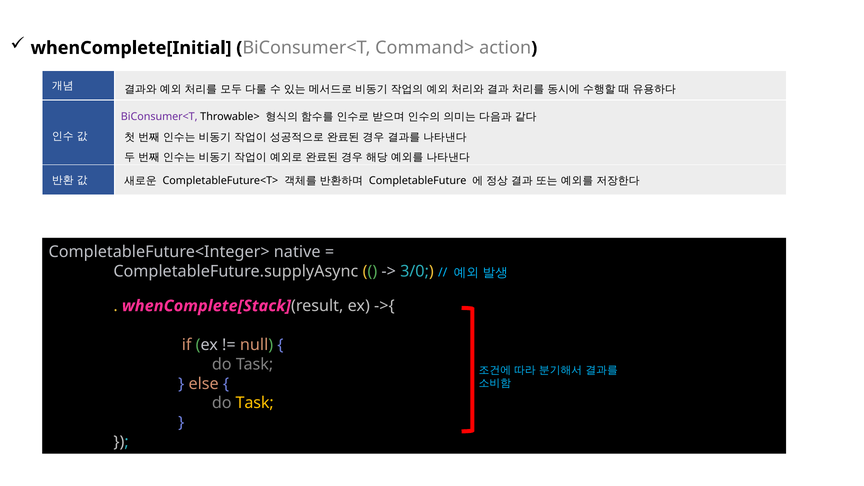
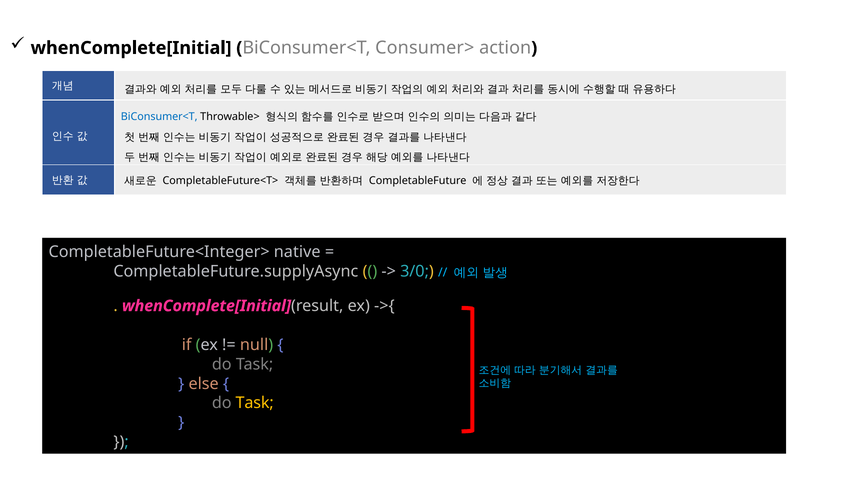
Command>: Command> -> Consumer> (425, 48)
BiConsumer<T colour: purple -> blue (159, 117)
whenComplete[Stack: whenComplete[Stack -> whenComplete[Initial (207, 306)
